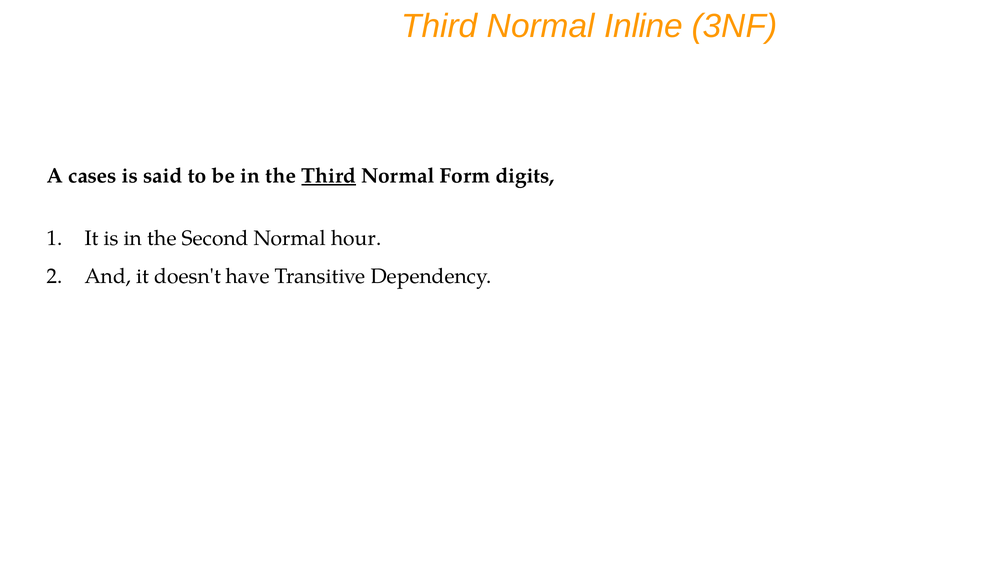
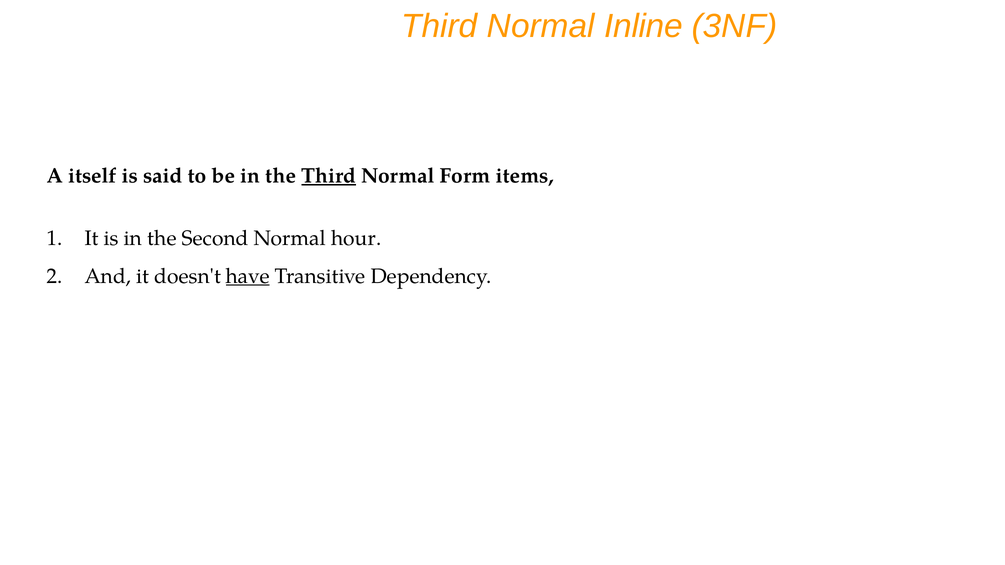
cases: cases -> itself (92, 176)
digits: digits -> items (525, 176)
have underline: none -> present (248, 276)
